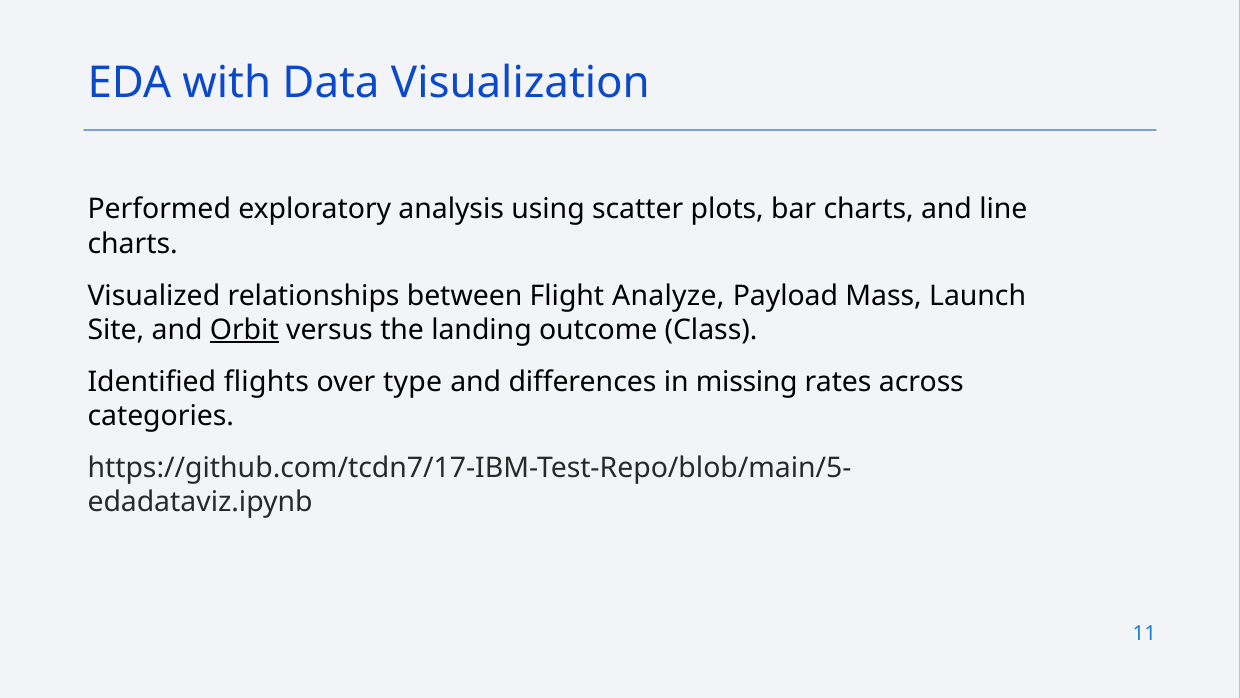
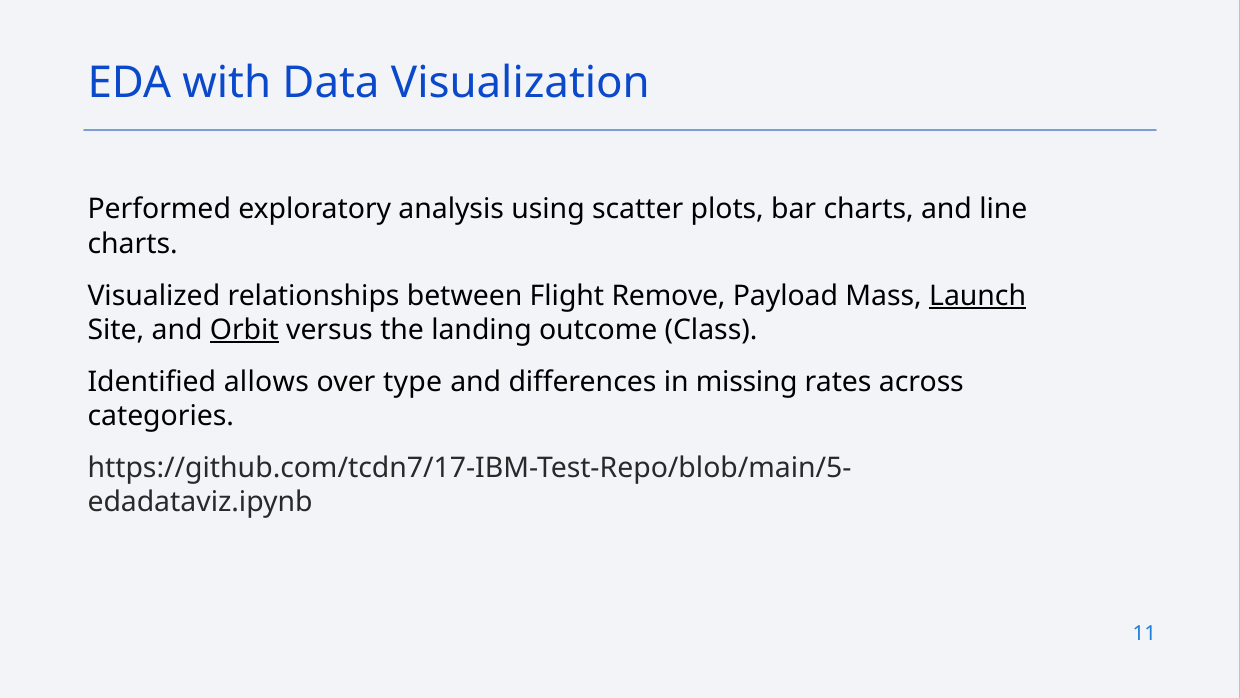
Analyze: Analyze -> Remove (669, 296)
Launch underline: none -> present (978, 296)
flights: flights -> allows (266, 382)
